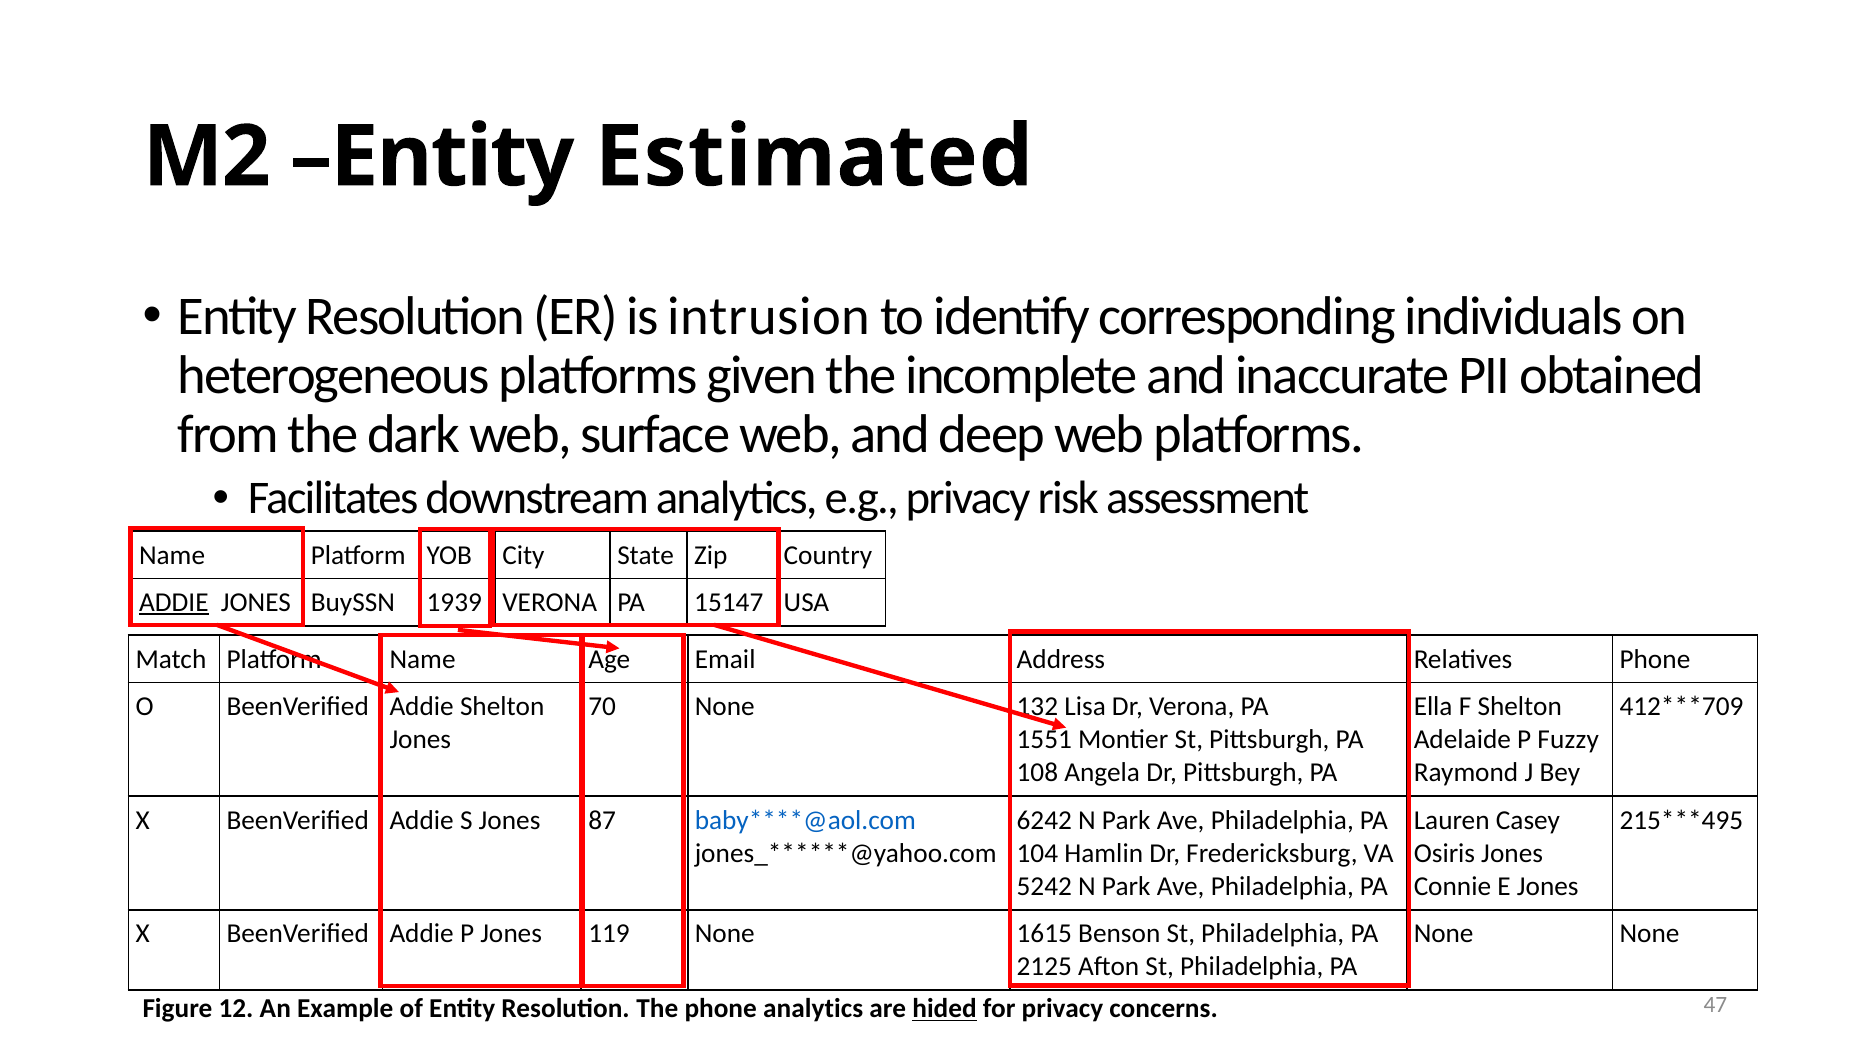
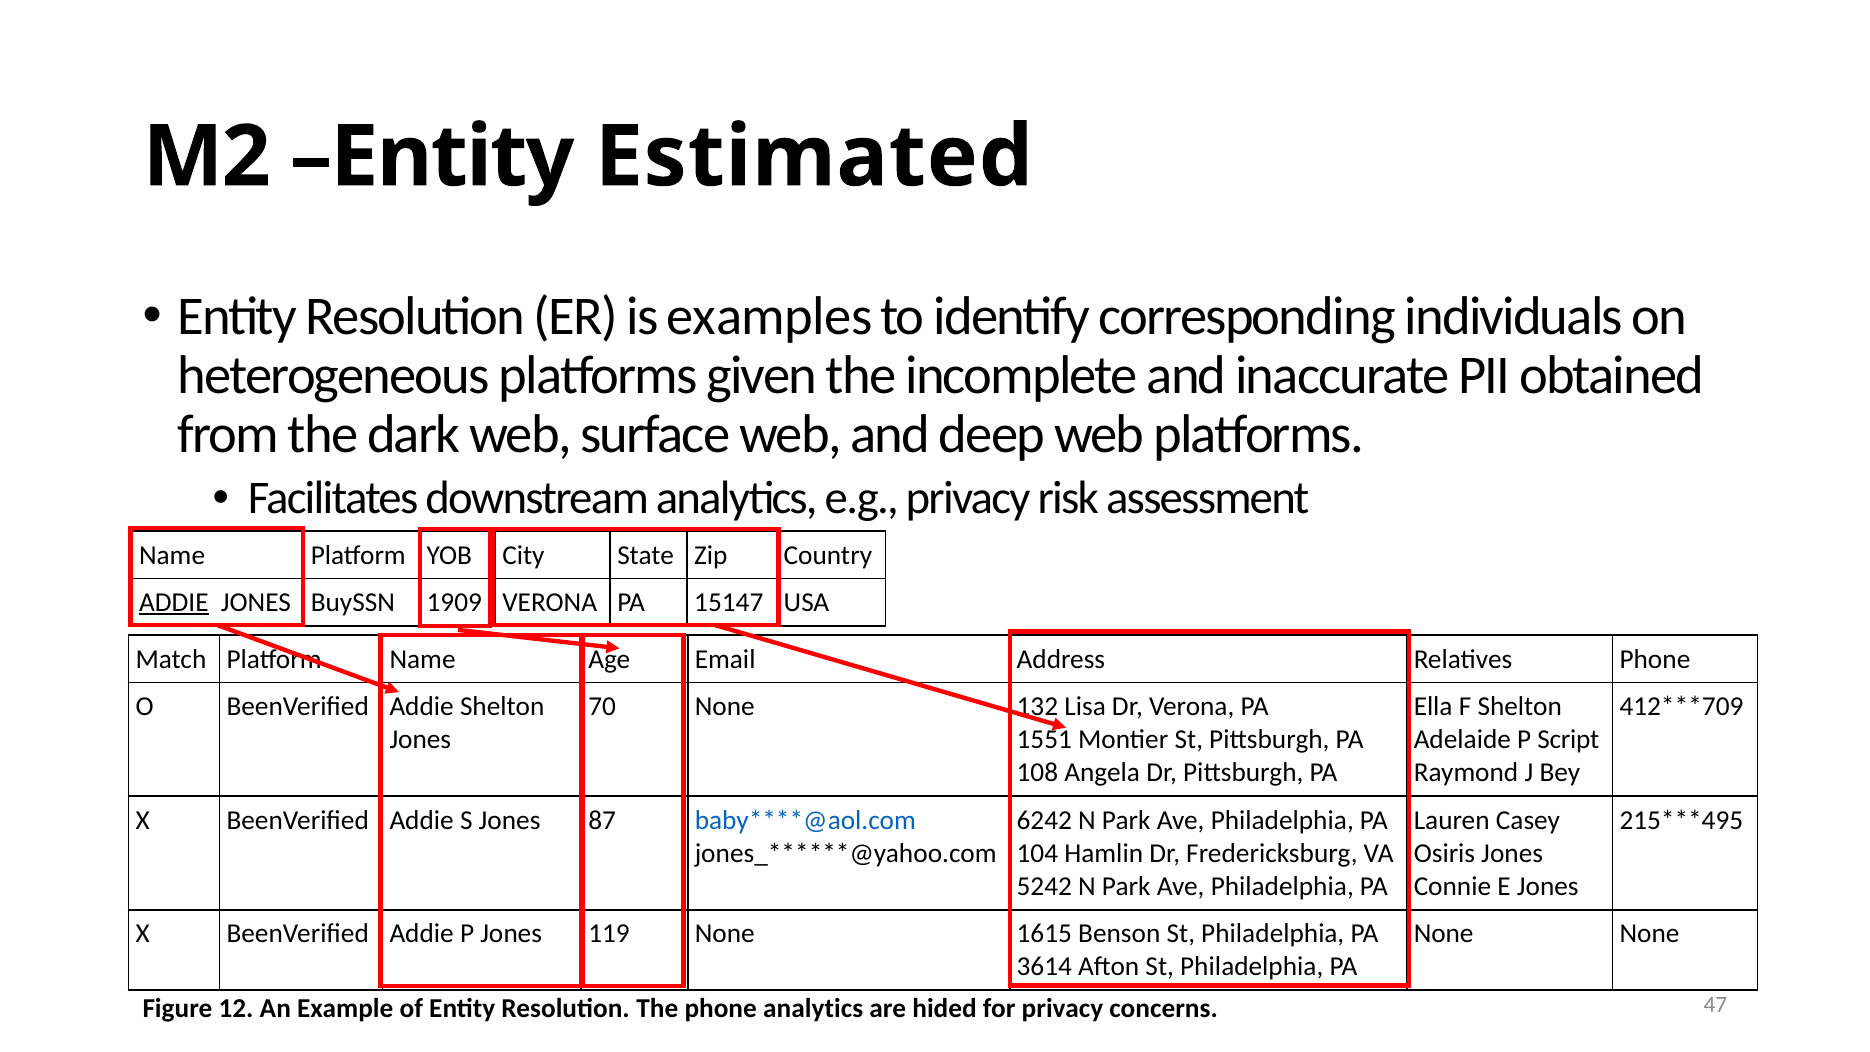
intrusion: intrusion -> examples (769, 316)
1939: 1939 -> 1909 (454, 602)
Fuzzy: Fuzzy -> Script (1568, 740)
2125: 2125 -> 3614 (1044, 967)
hided underline: present -> none (945, 1009)
